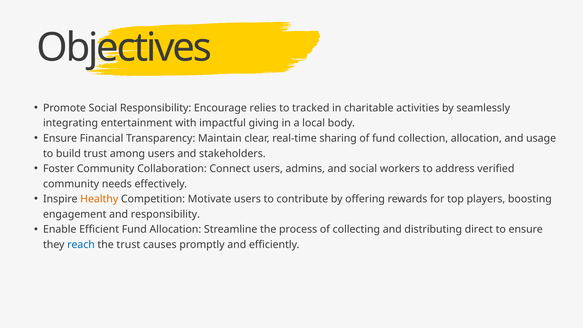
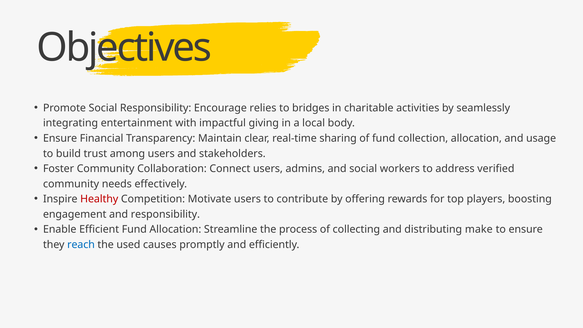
tracked: tracked -> bridges (311, 108)
Healthy colour: orange -> red (99, 199)
direct: direct -> make (479, 229)
the trust: trust -> used (128, 245)
